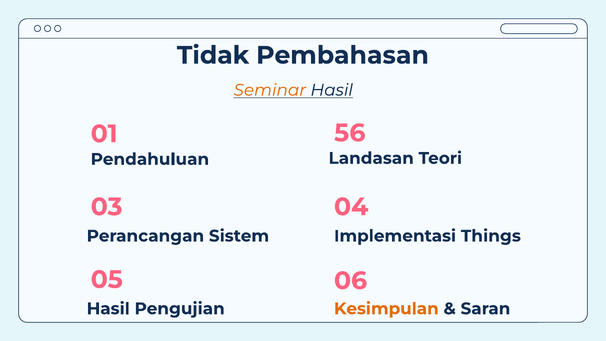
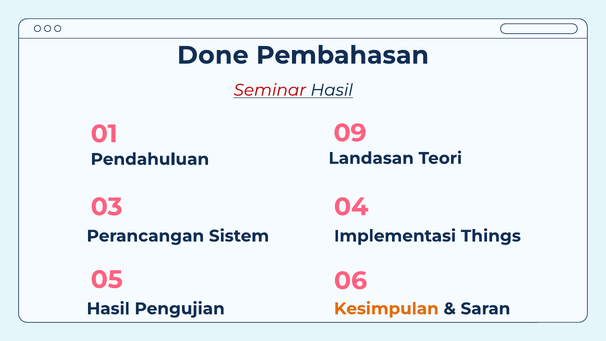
Tidak: Tidak -> Done (213, 55)
Seminar colour: orange -> red (270, 90)
56: 56 -> 09 (350, 133)
